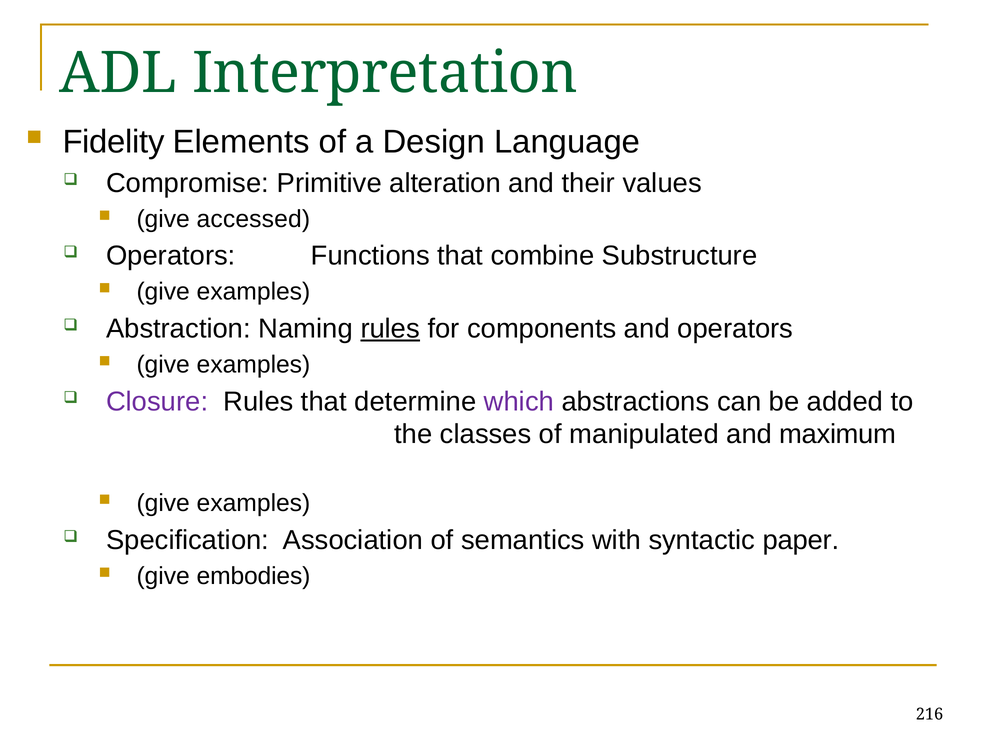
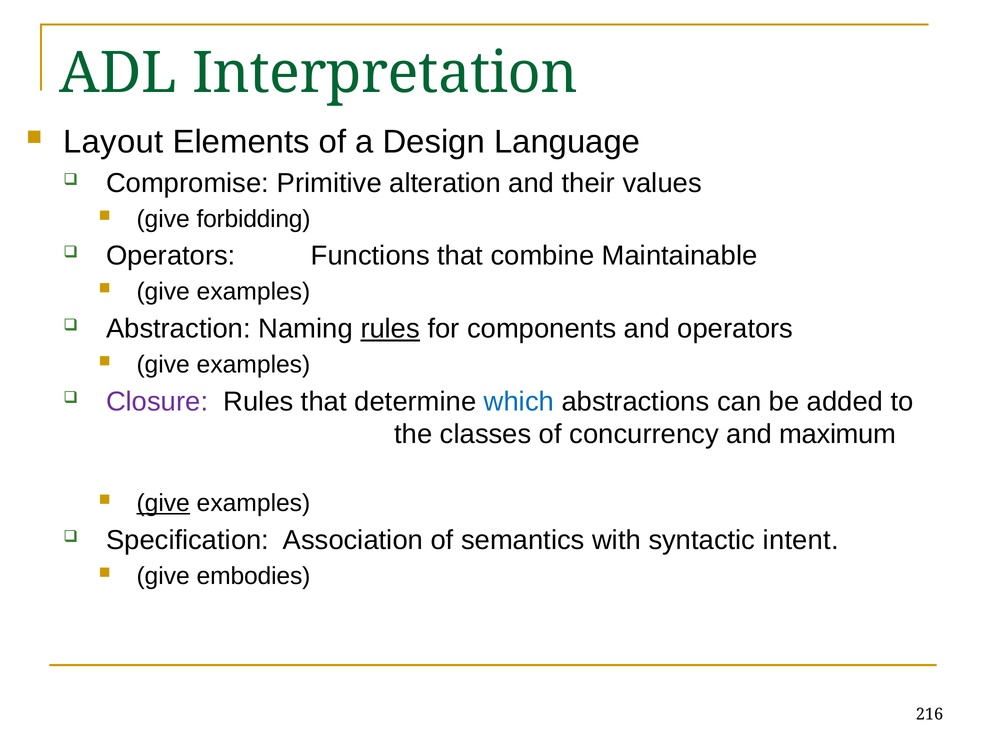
Fidelity: Fidelity -> Layout (113, 142)
accessed: accessed -> forbidding (254, 219)
Substructure: Substructure -> Maintainable (680, 256)
which colour: purple -> blue (519, 402)
manipulated: manipulated -> concurrency (644, 435)
give underline: none -> present (163, 504)
paper: paper -> intent (801, 540)
